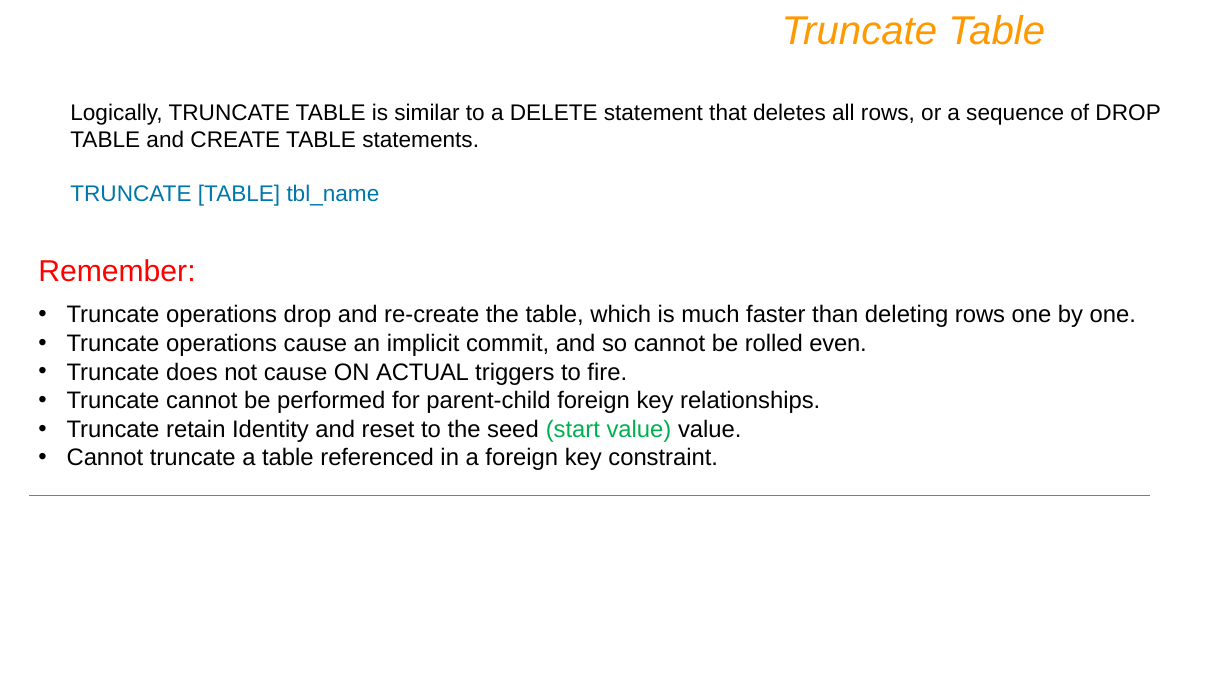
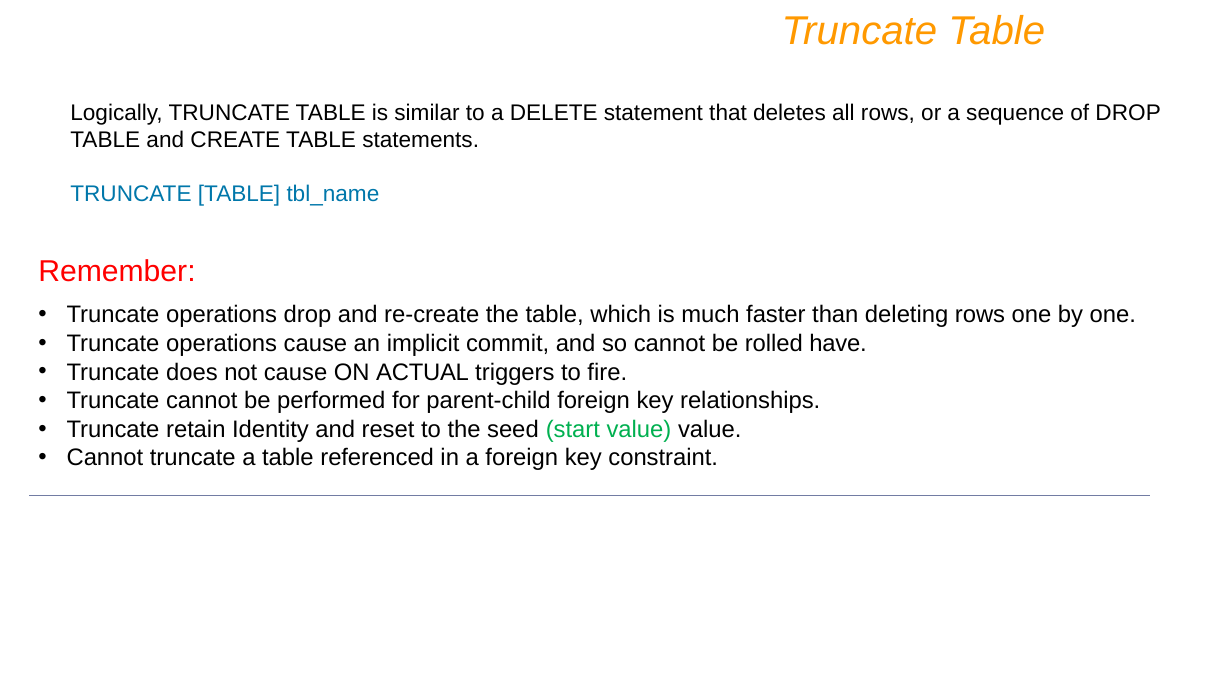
even: even -> have (838, 344)
